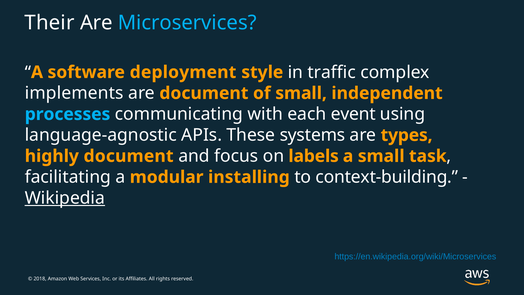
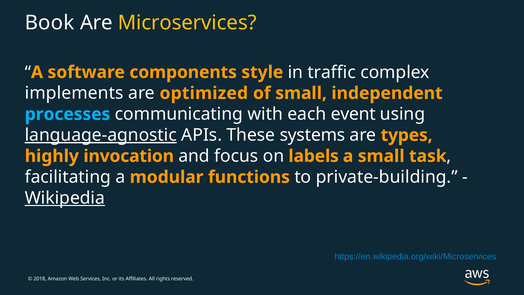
Their: Their -> Book (50, 23)
Microservices colour: light blue -> yellow (187, 23)
deployment: deployment -> components (183, 72)
are document: document -> optimized (204, 93)
language-agnostic underline: none -> present (101, 135)
highly document: document -> invocation (129, 156)
installing: installing -> functions (249, 177)
context-building: context-building -> private-building (387, 177)
